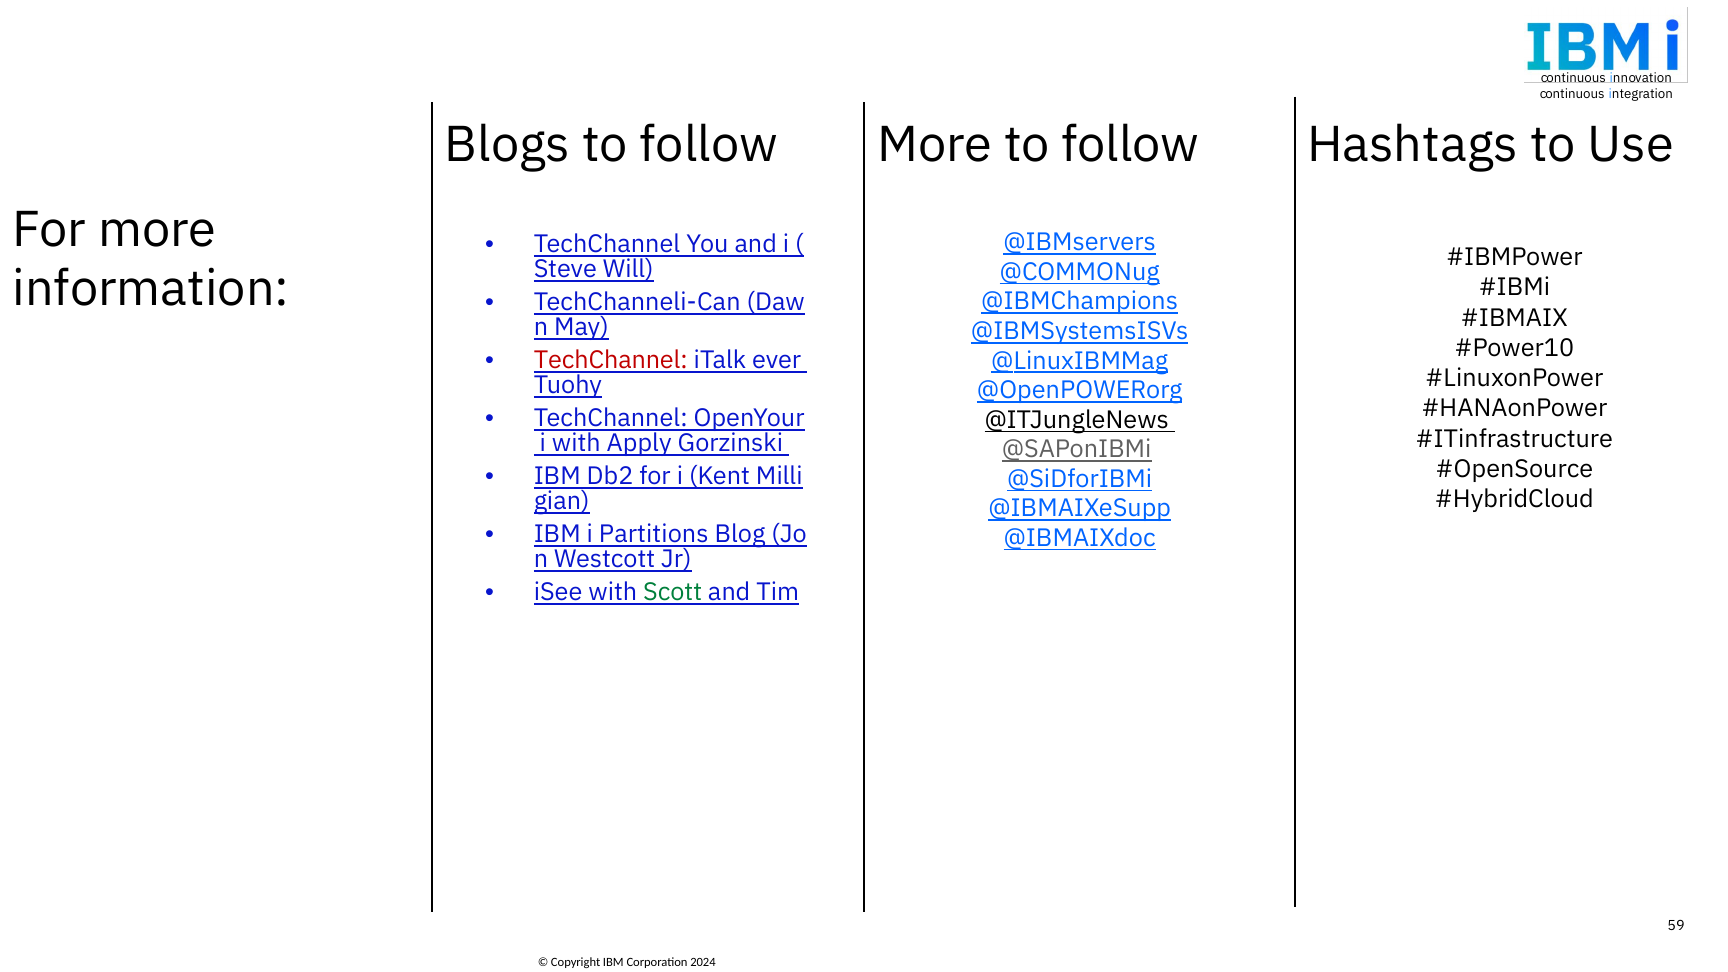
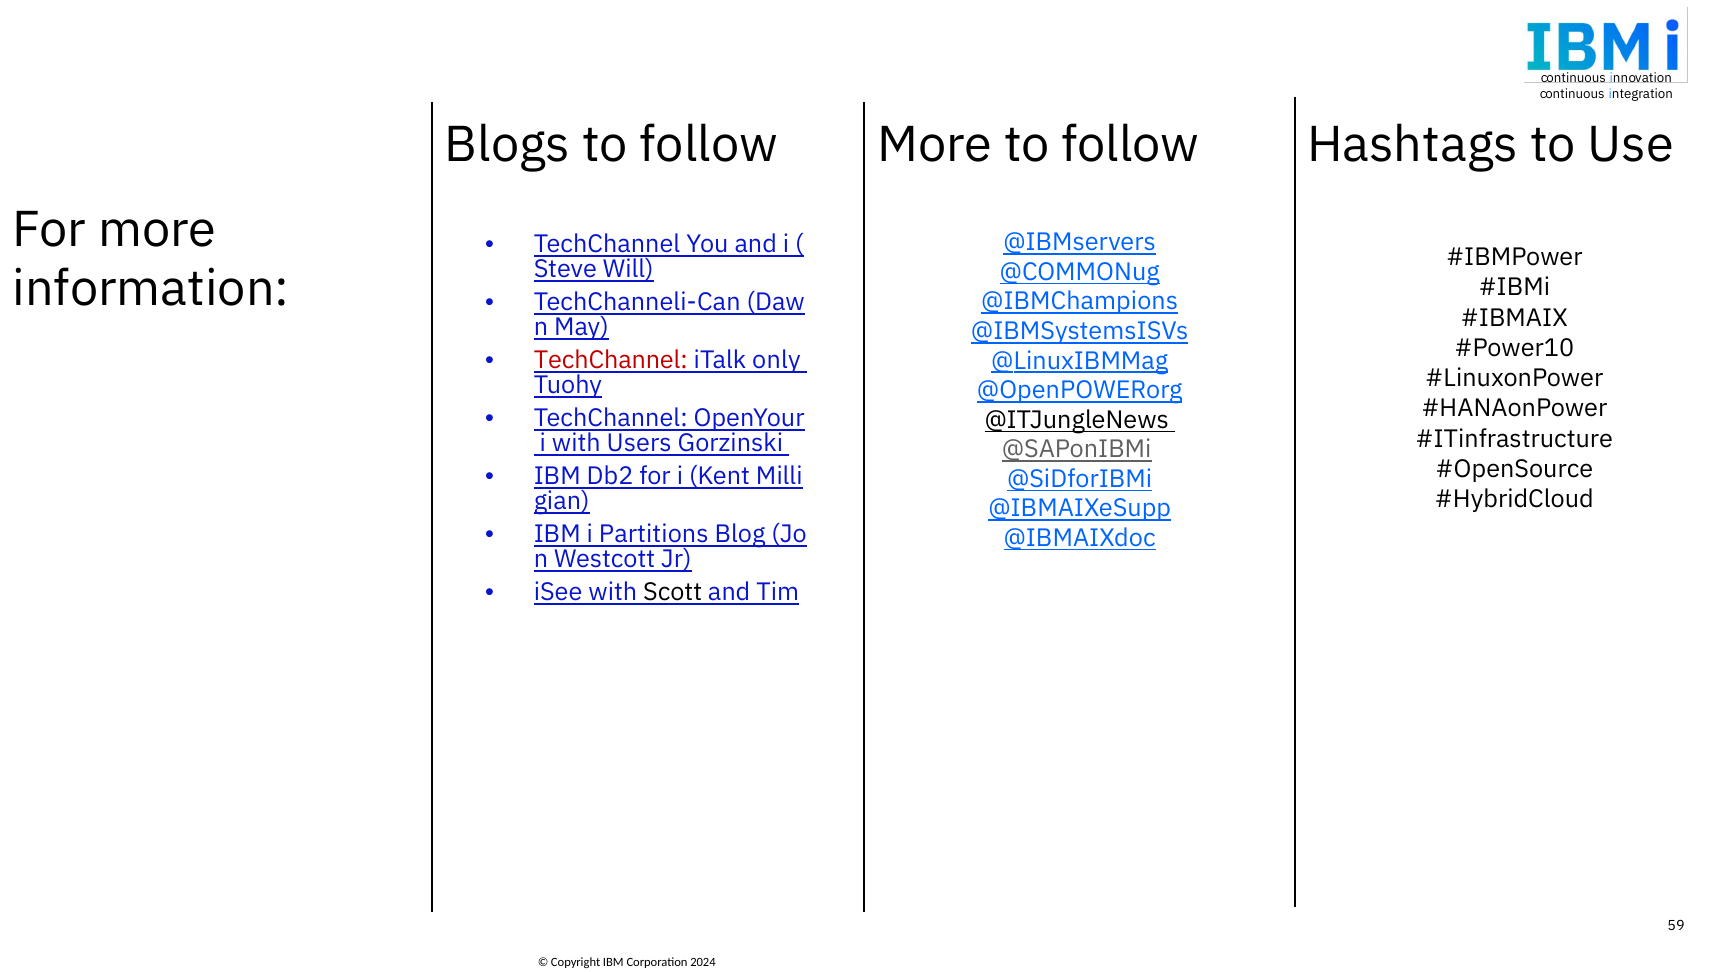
ever: ever -> only (777, 360)
Apply: Apply -> Users (639, 444)
Scott colour: green -> black (673, 592)
